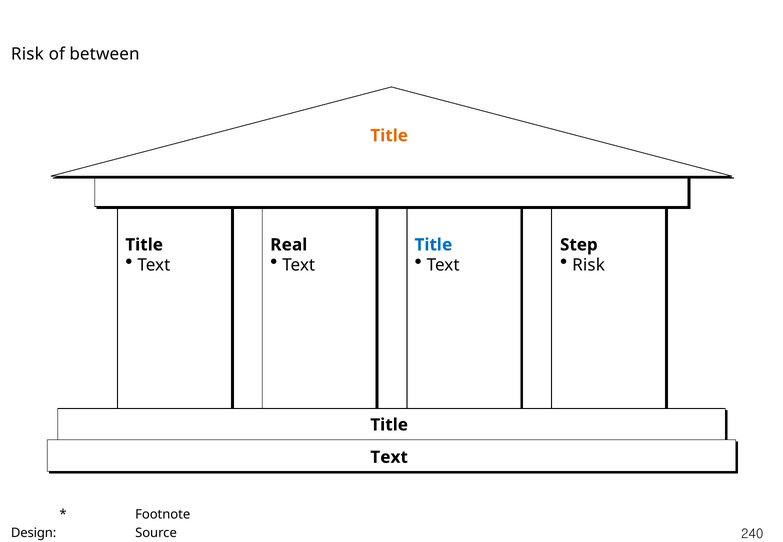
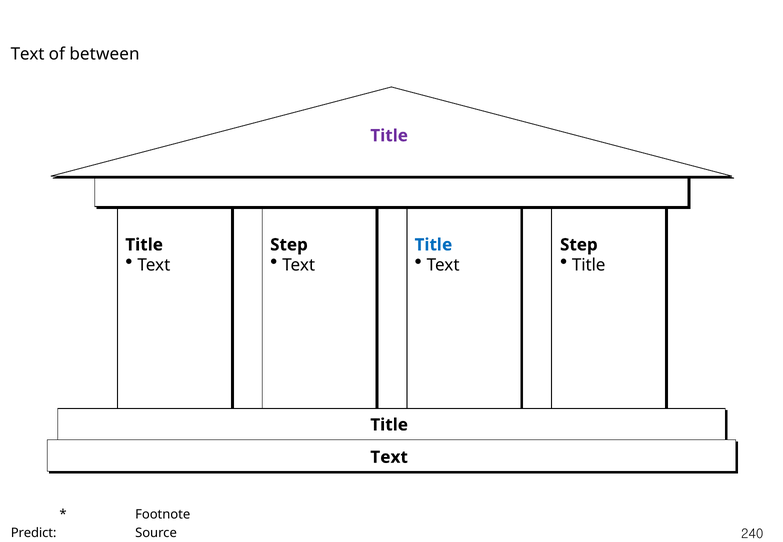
Risk: Risk -> Text (28, 54)
Title colour: orange -> purple (389, 136)
Real: Real -> Step (289, 245)
Risk: Risk -> Title (589, 265)
Design: Design -> Predict (34, 533)
